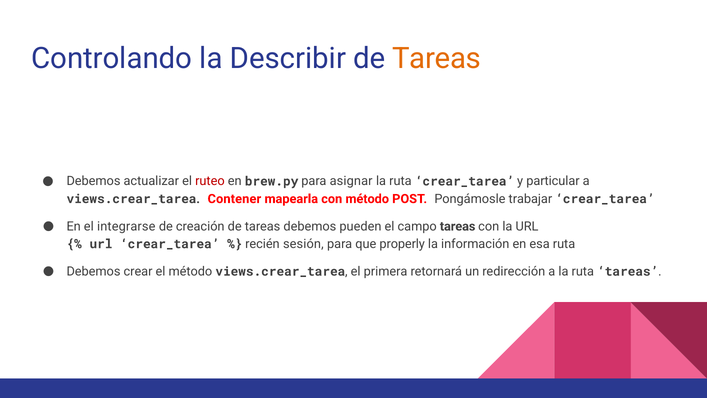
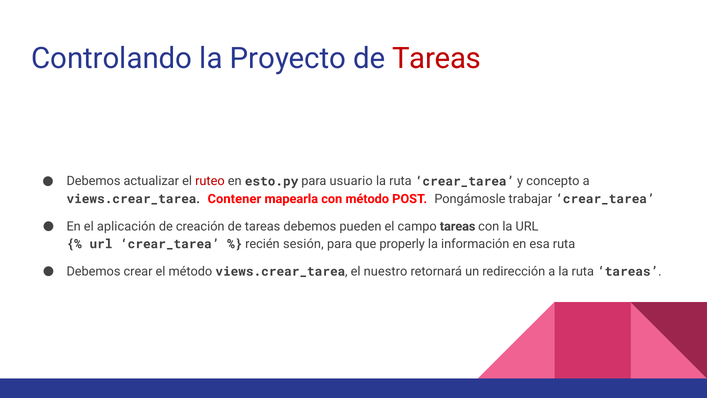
Describir: Describir -> Proyecto (288, 59)
Tareas colour: orange -> red (437, 59)
brew.py: brew.py -> esto.py (272, 181)
asignar: asignar -> usuario (351, 181)
particular: particular -> concepto (553, 181)
integrarse: integrarse -> aplicación (126, 226)
primera: primera -> nuestro (386, 271)
